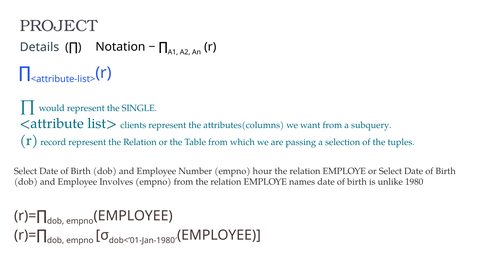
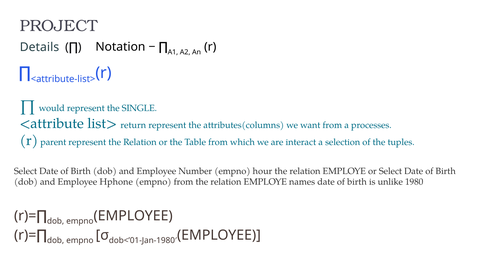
clients: clients -> return (133, 125)
subquery: subquery -> processes (371, 125)
record: record -> parent (53, 142)
passing: passing -> interact (301, 142)
Involves: Involves -> Hphone (116, 182)
